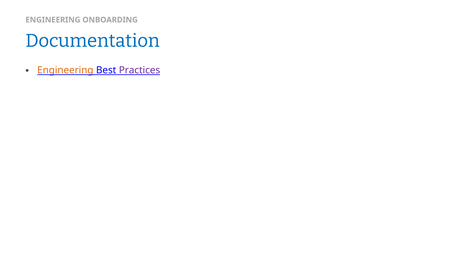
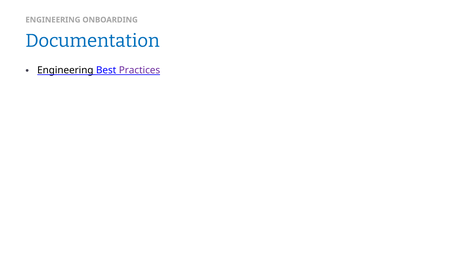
Engineering colour: orange -> black (65, 70)
